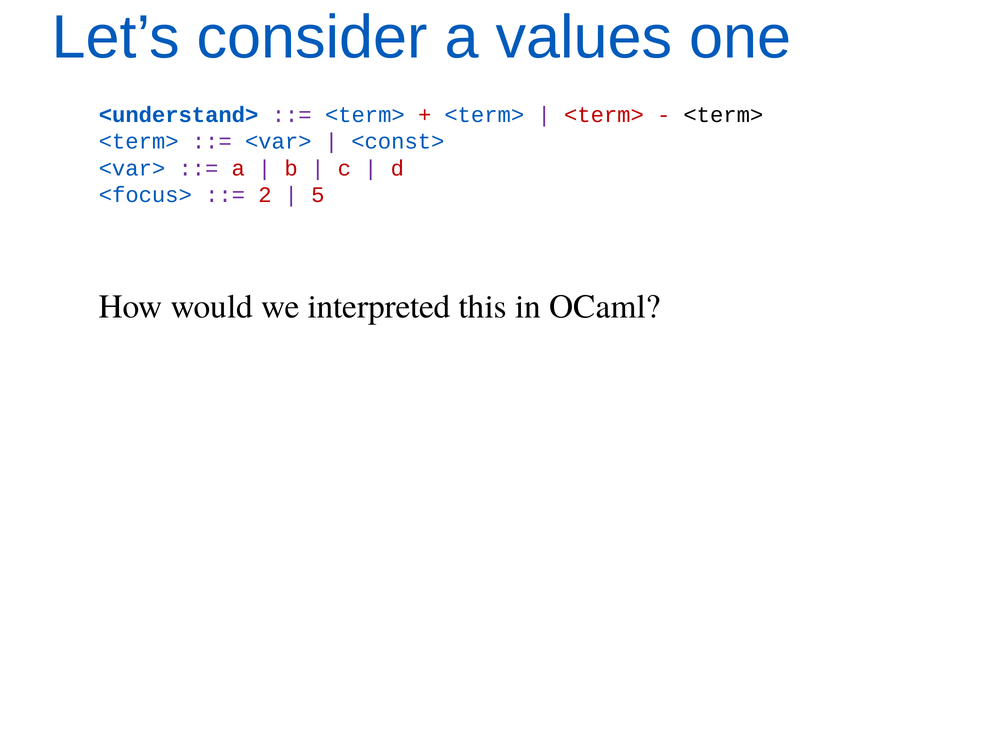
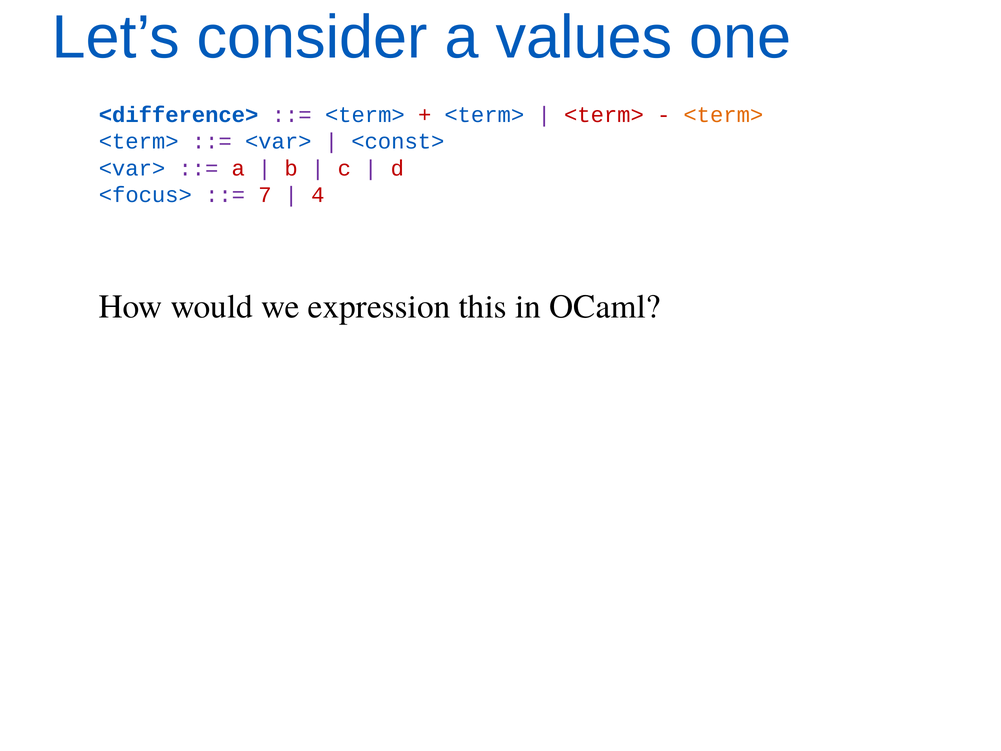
<understand>: <understand> -> <difference> (179, 115)
<term> colour: black -> orange (723, 115)
2: 2 -> 7 (265, 195)
5: 5 -> 4 (318, 195)
interpreted: interpreted -> expression (379, 307)
